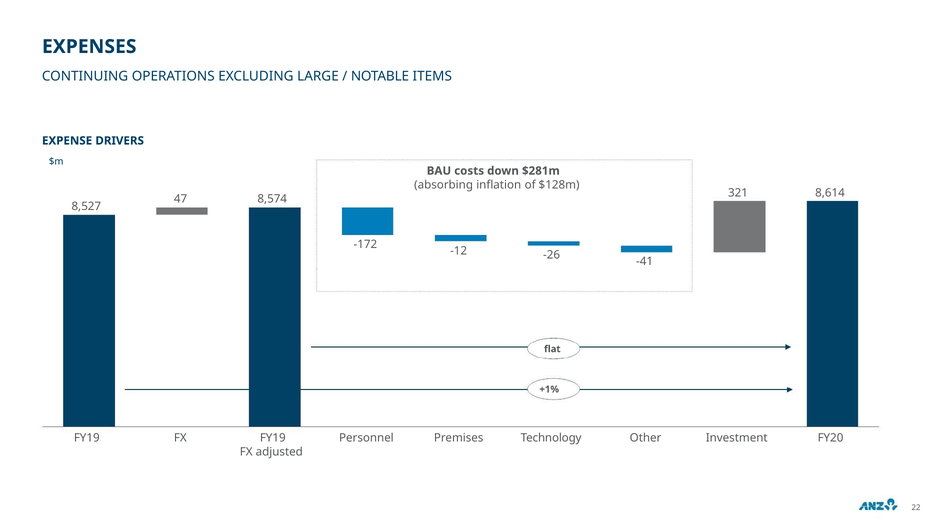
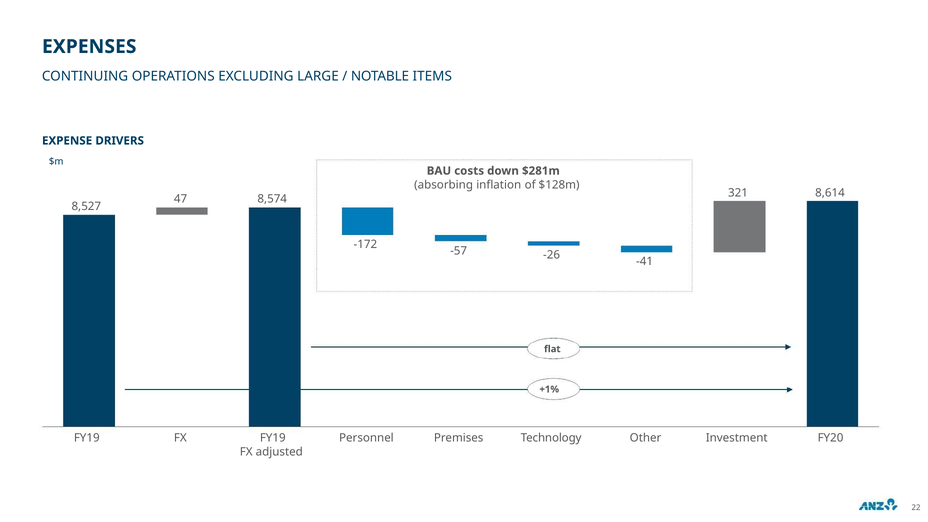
-12: -12 -> -57 (459, 251)
